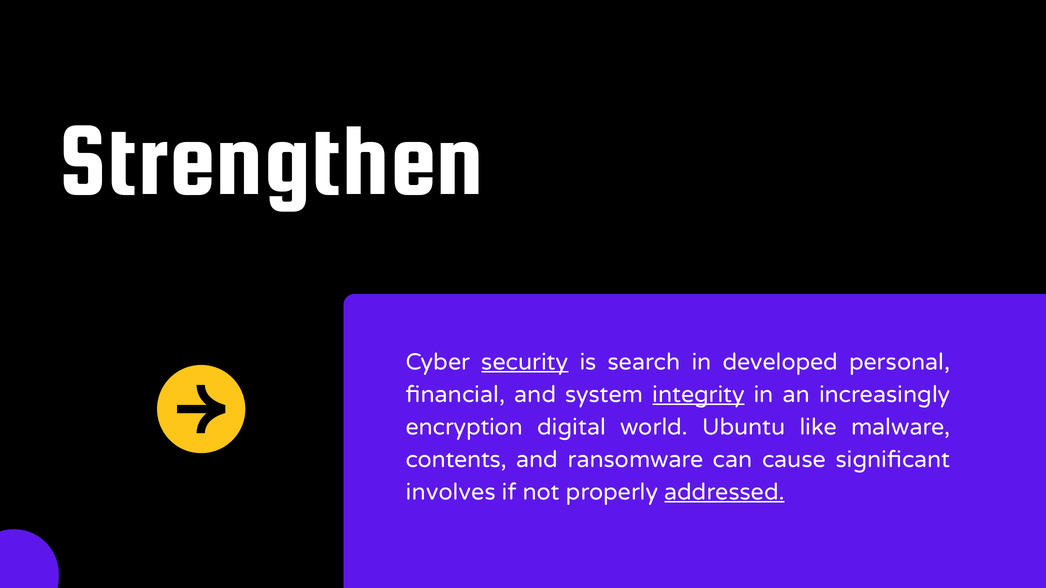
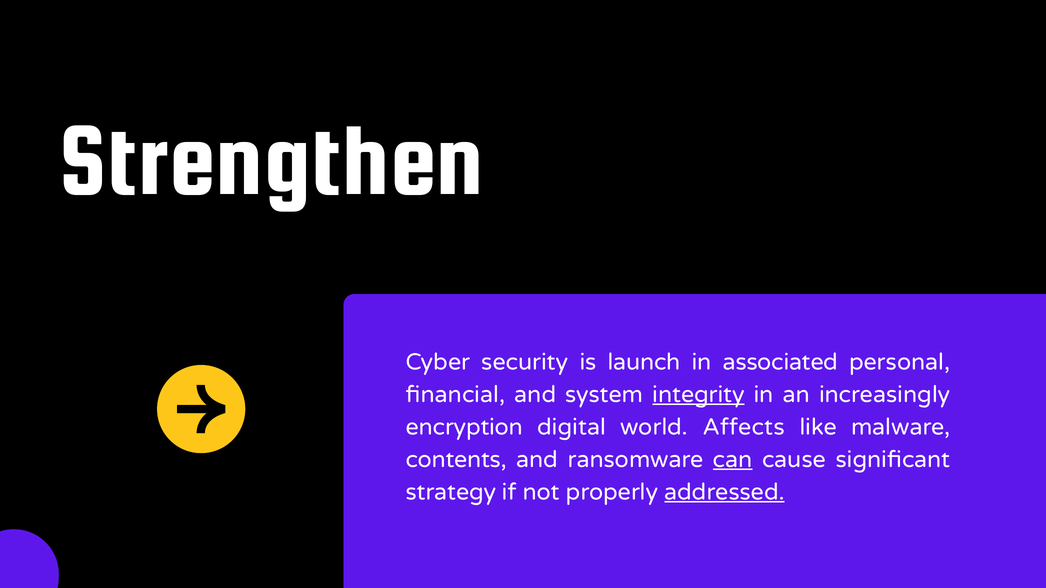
security underline: present -> none (525, 362)
search: search -> launch (644, 362)
developed: developed -> associated (780, 362)
Ubuntu: Ubuntu -> Affects (744, 427)
can underline: none -> present (733, 460)
involves: involves -> strategy (451, 492)
